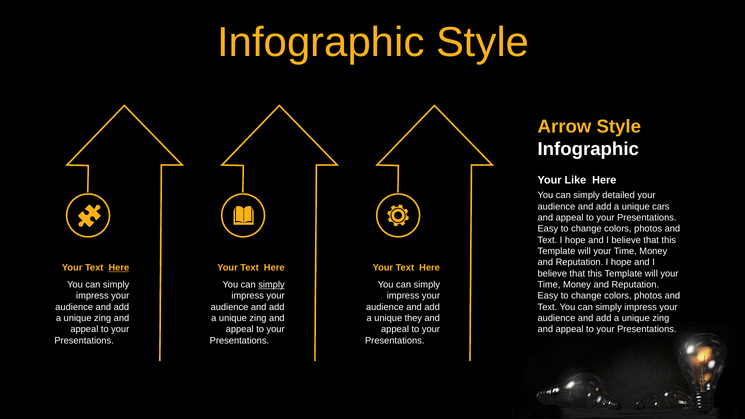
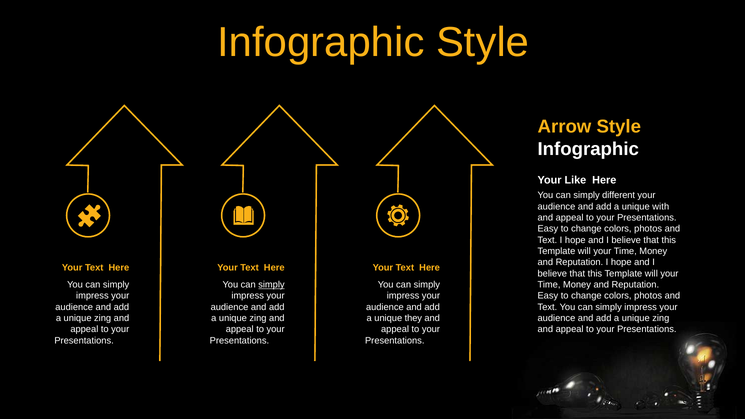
detailed: detailed -> different (619, 195)
cars: cars -> with (661, 207)
Here underline: present -> none (119, 268)
